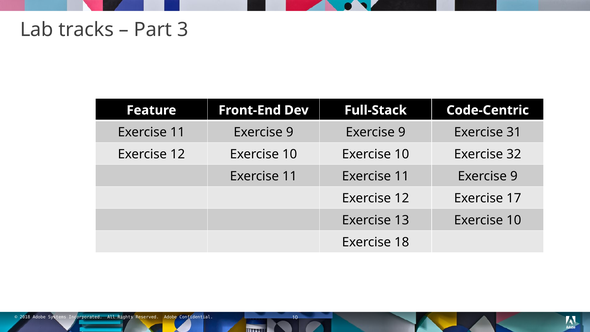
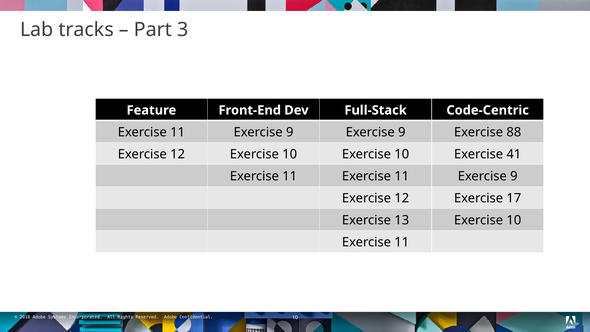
31: 31 -> 88 (514, 132)
32: 32 -> 41 (514, 154)
18: 18 -> 11 (402, 242)
